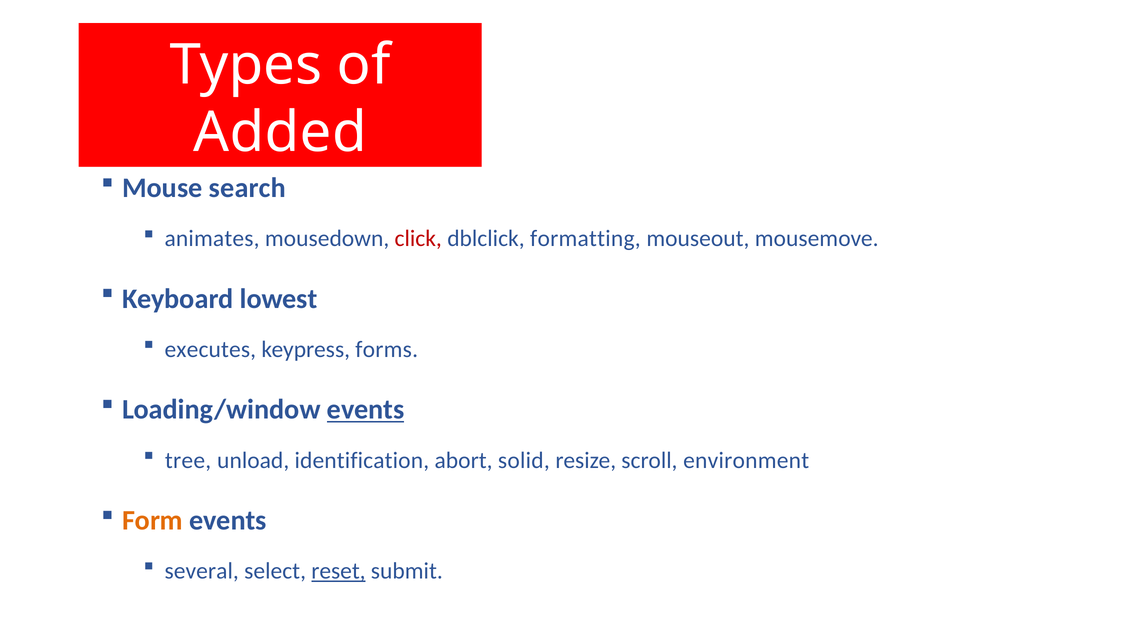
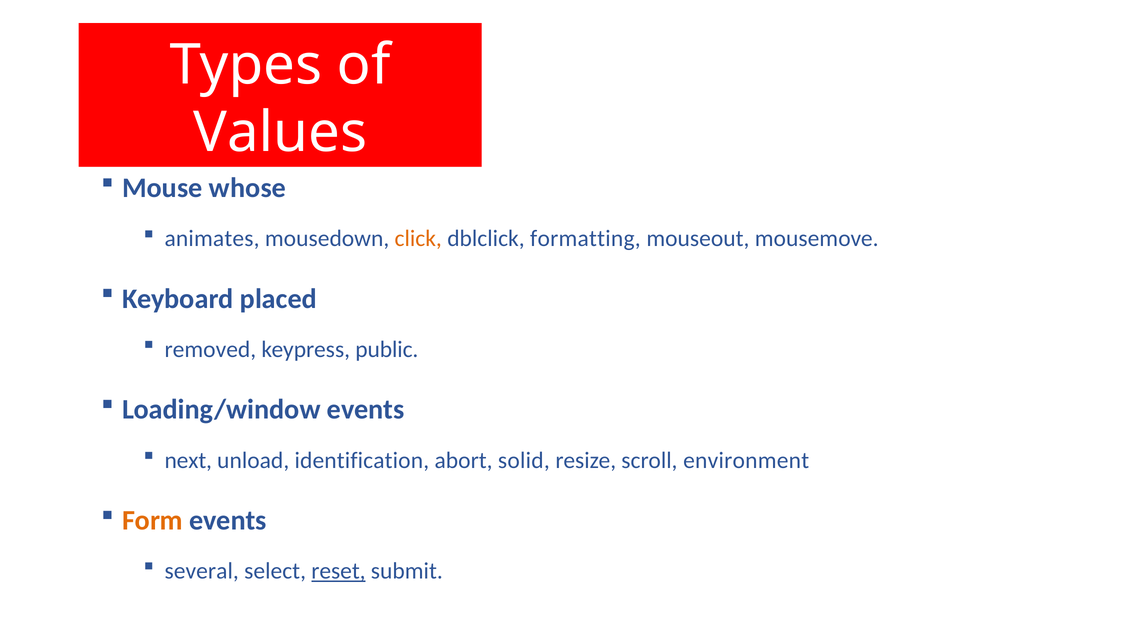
Added: Added -> Values (280, 133)
search: search -> whose (248, 188)
click colour: red -> orange (418, 239)
lowest: lowest -> placed (278, 299)
executes: executes -> removed (210, 350)
forms: forms -> public (387, 350)
events underline: present -> none (366, 410)
tree: tree -> next (188, 460)
